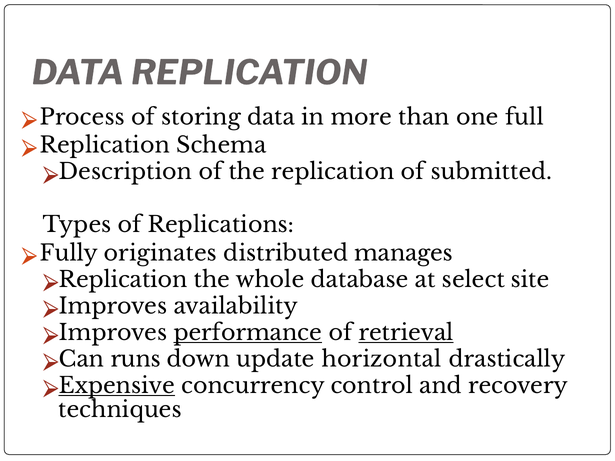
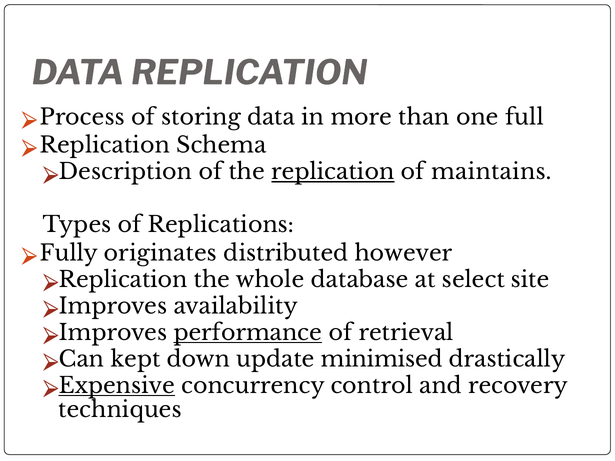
replication underline: none -> present (333, 172)
submitted: submitted -> maintains (491, 172)
manages: manages -> however (404, 253)
retrieval underline: present -> none (406, 333)
runs: runs -> kept (136, 360)
horizontal: horizontal -> minimised (382, 360)
